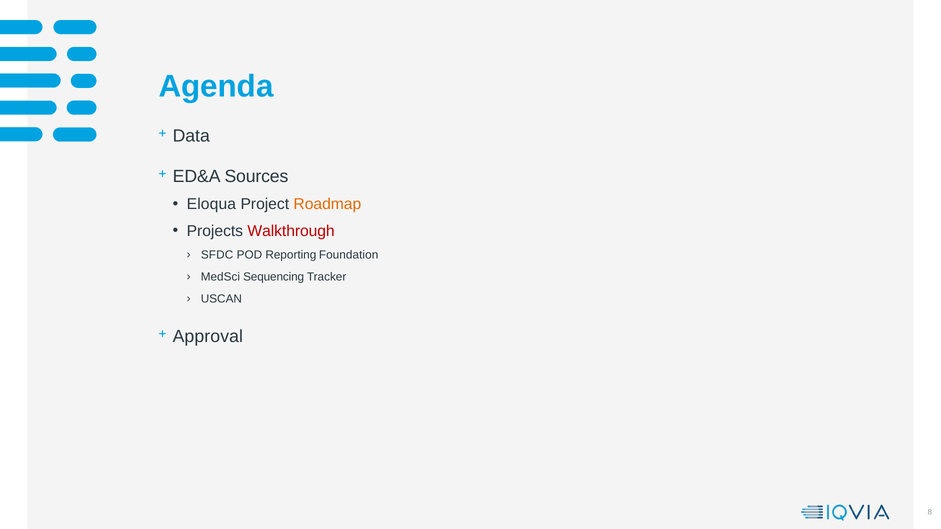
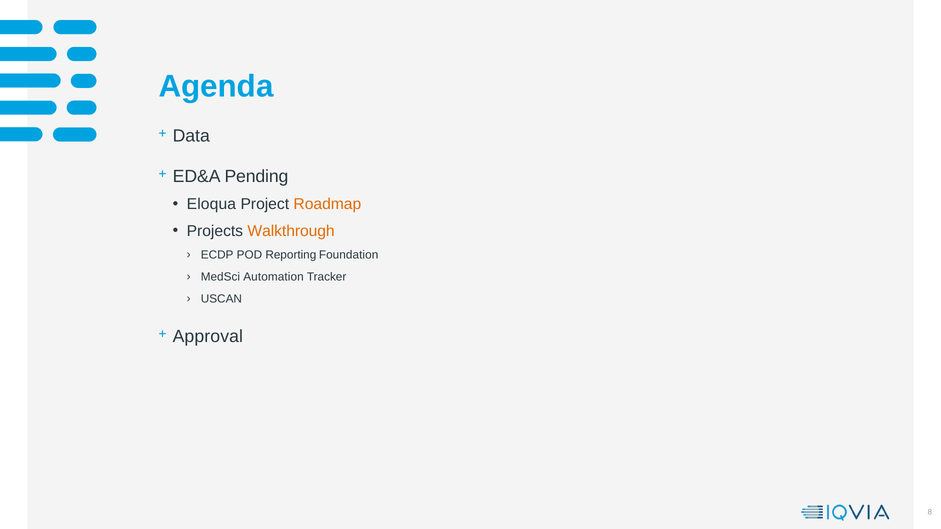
Sources: Sources -> Pending (256, 177)
Walkthrough colour: red -> orange (291, 231)
SFDC: SFDC -> ECDP (217, 255)
Sequencing: Sequencing -> Automation (274, 277)
